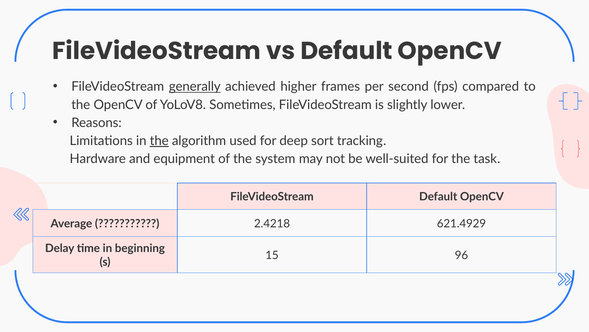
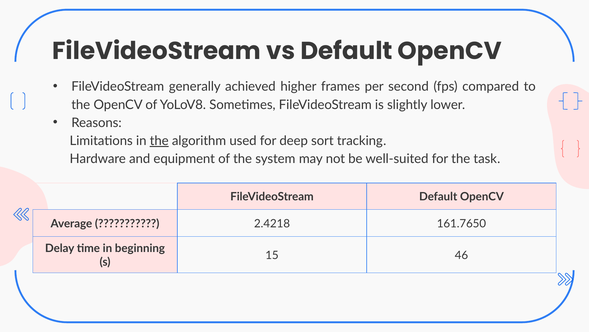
generally underline: present -> none (195, 86)
621.4929: 621.4929 -> 161.7650 (461, 223)
96: 96 -> 46 (461, 255)
